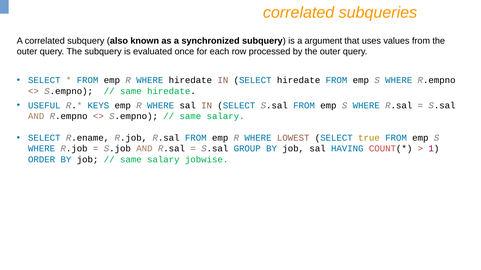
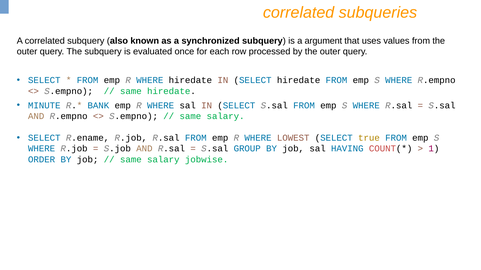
USEFUL: USEFUL -> MINUTE (44, 106)
KEYS: KEYS -> BANK (98, 106)
